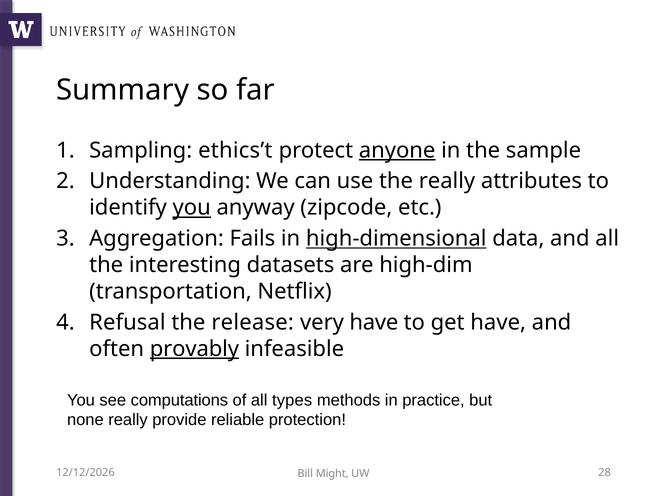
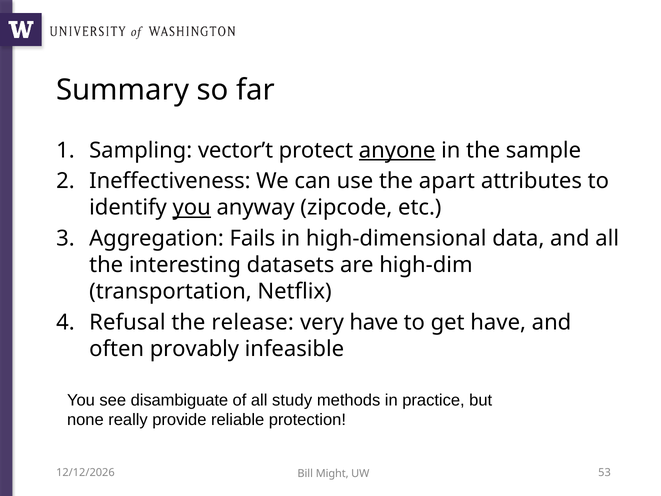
ethics’t: ethics’t -> vector’t (236, 150)
Understanding: Understanding -> Ineffectiveness (170, 181)
the really: really -> apart (447, 181)
high-dimensional underline: present -> none (396, 238)
provably underline: present -> none (194, 349)
computations: computations -> disambiguate (179, 400)
types: types -> study (292, 400)
28: 28 -> 53 (605, 473)
